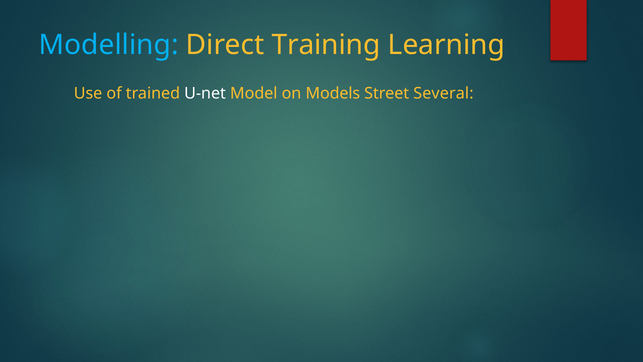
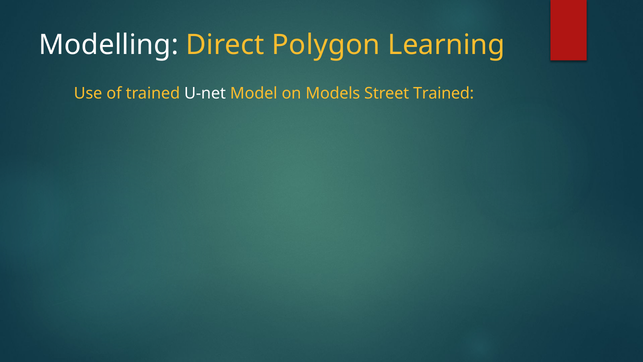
Modelling colour: light blue -> white (109, 45)
Training: Training -> Polygon (326, 45)
Street Several: Several -> Trained (444, 93)
